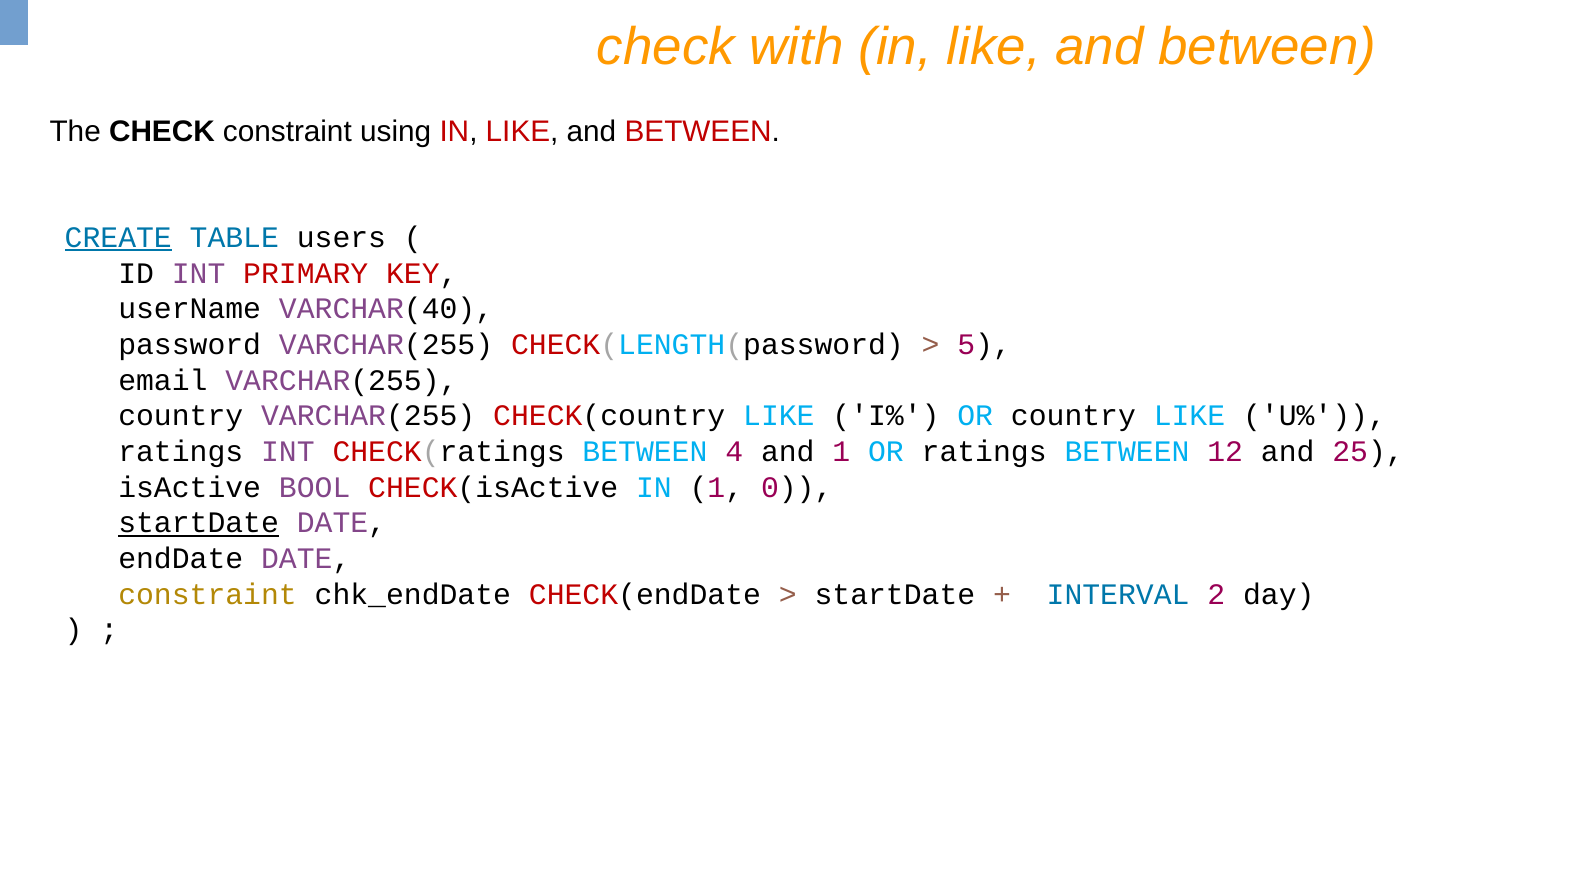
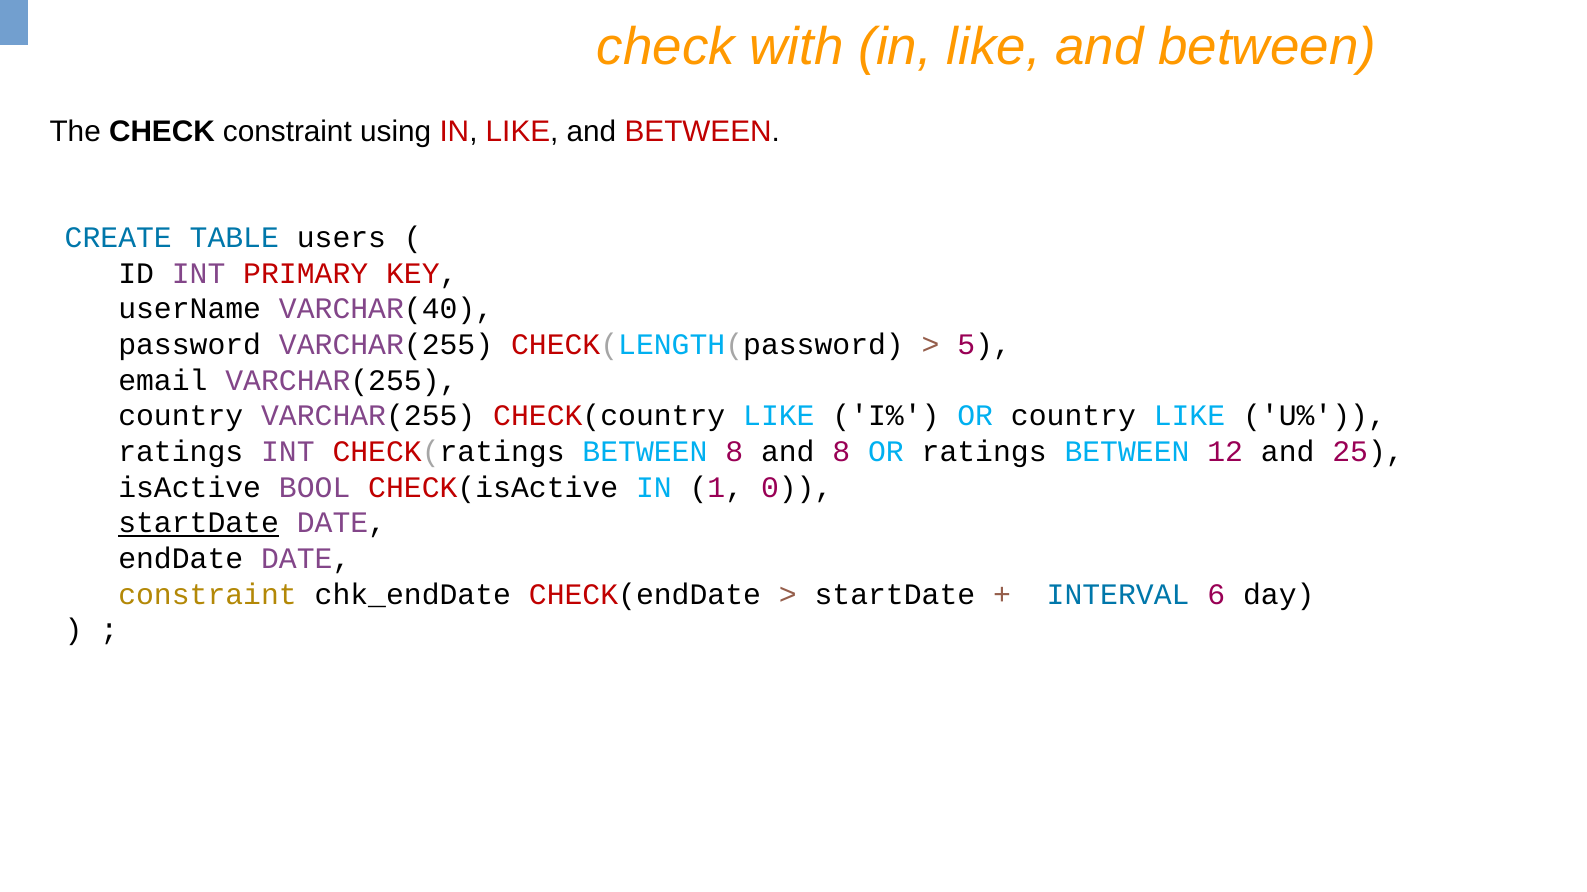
CREATE underline: present -> none (118, 238)
BETWEEN 4: 4 -> 8 (734, 452)
and 1: 1 -> 8 (841, 452)
2: 2 -> 6 (1216, 595)
